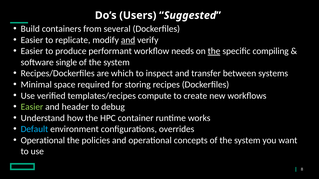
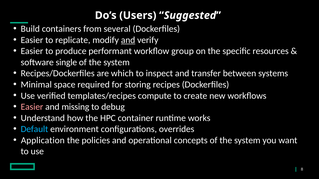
needs: needs -> group (183, 51)
the underline: present -> none (214, 51)
compiling: compiling -> resources (271, 51)
Easier colour: light green -> pink (32, 107)
header: header -> missing (75, 107)
Operational: Operational -> Application (43, 141)
